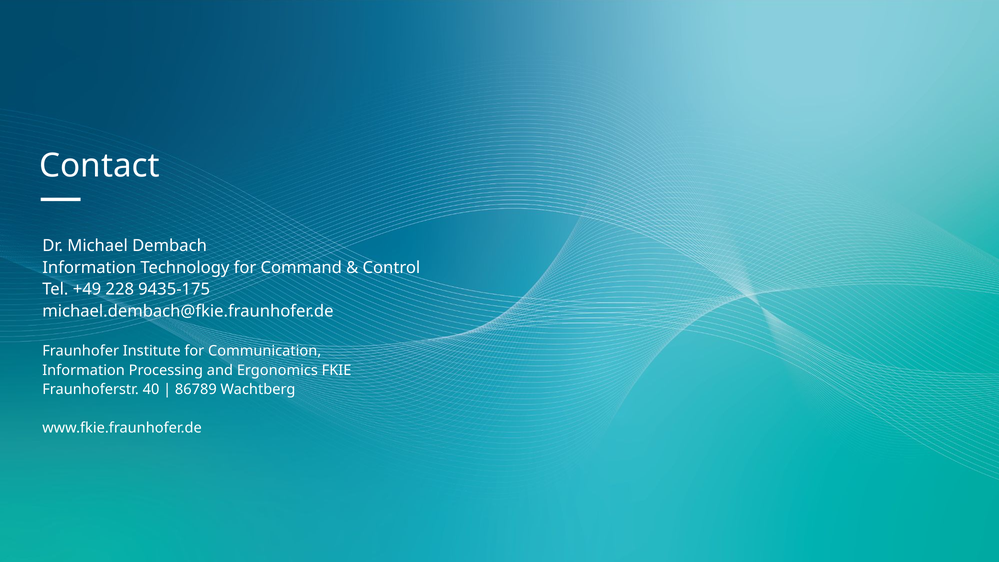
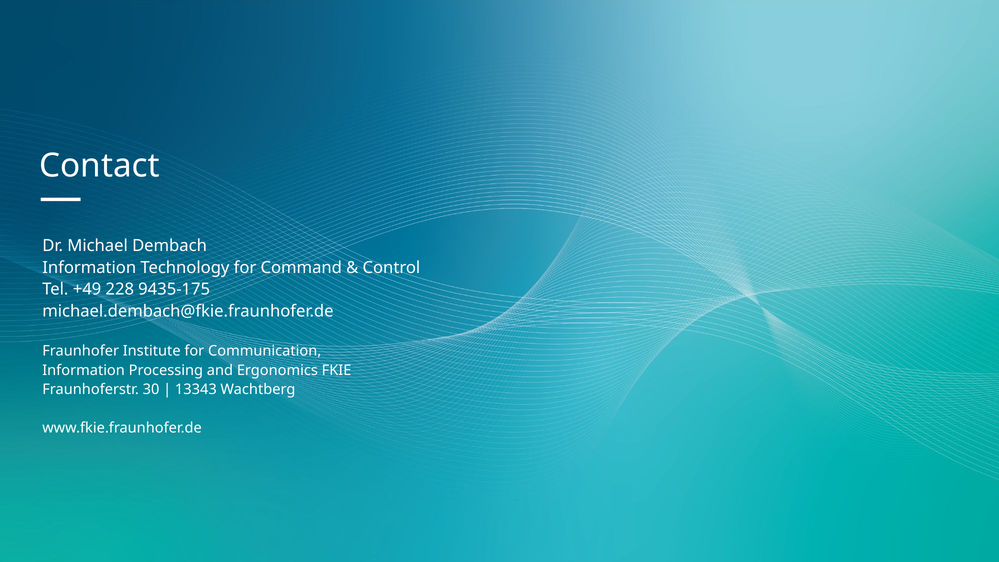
40: 40 -> 30 (151, 389)
86789: 86789 -> 13343 (196, 389)
